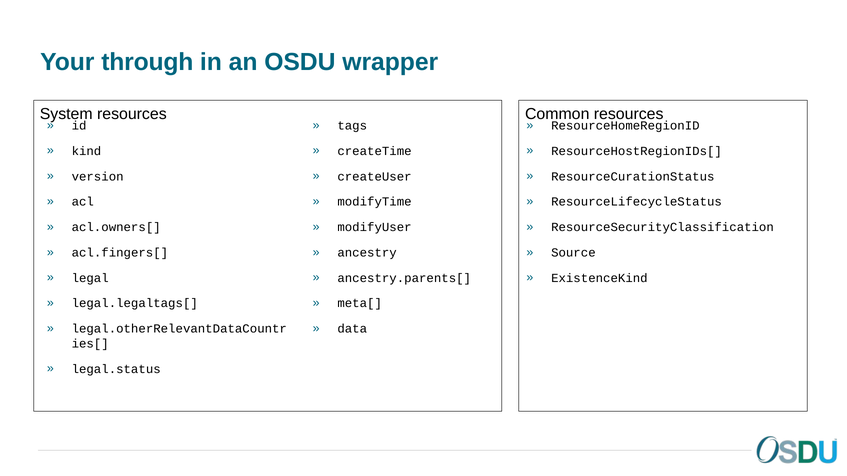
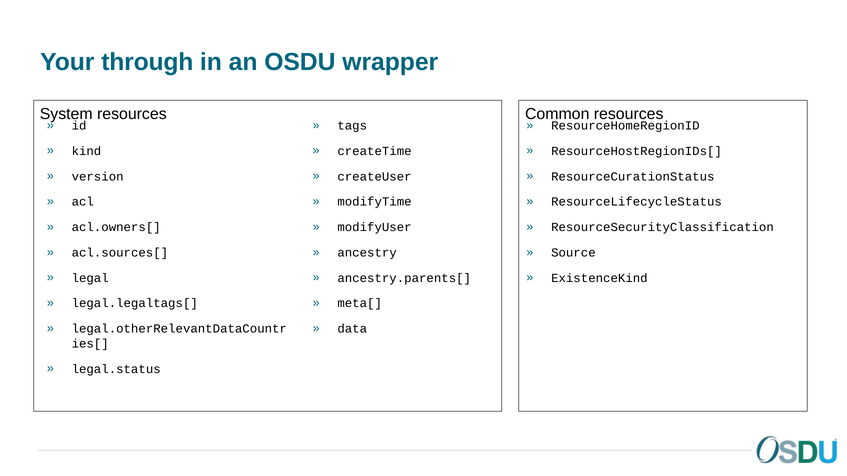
acl.fingers[: acl.fingers[ -> acl.sources[ (120, 253)
